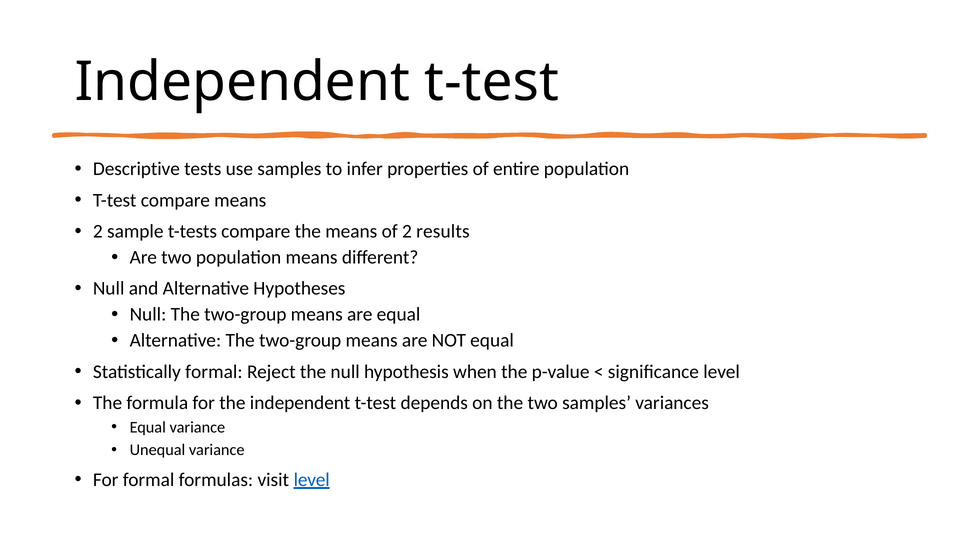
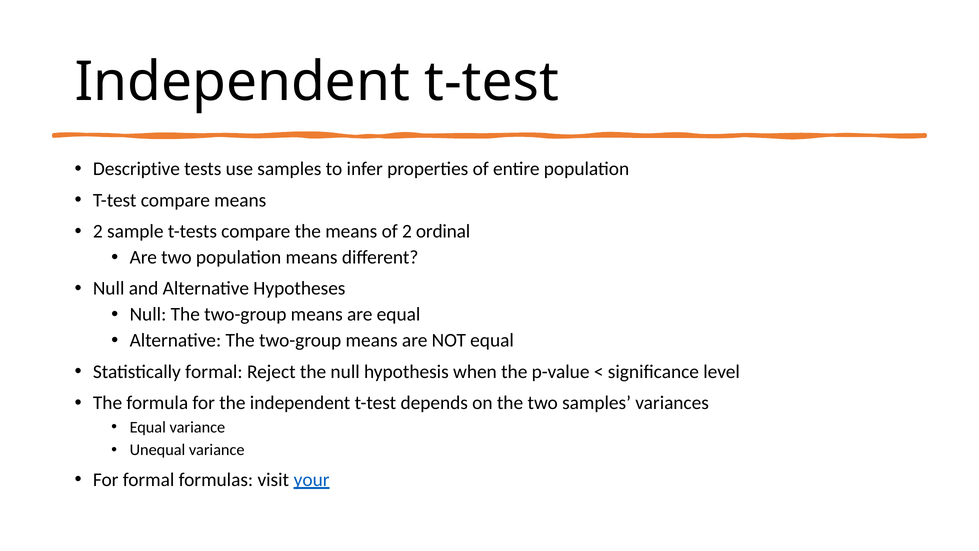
results: results -> ordinal (443, 231)
visit level: level -> your (312, 479)
